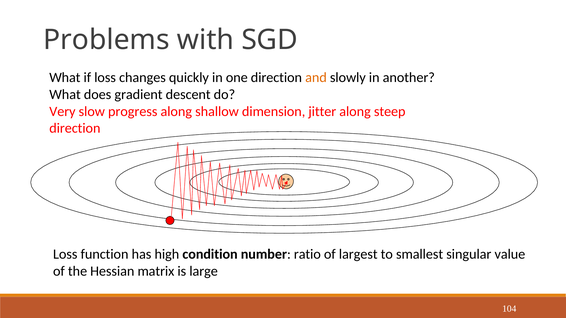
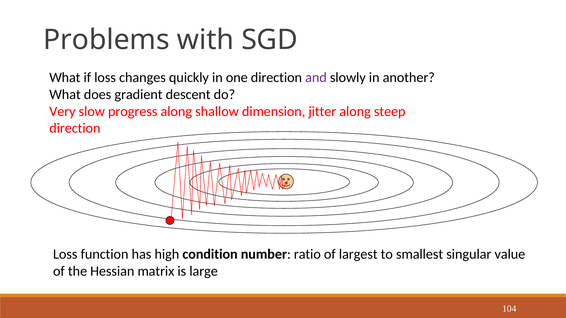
and colour: orange -> purple (316, 78)
